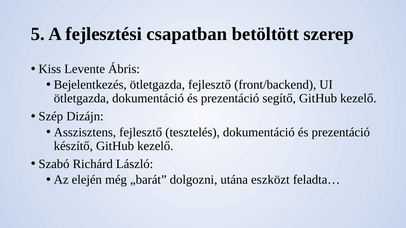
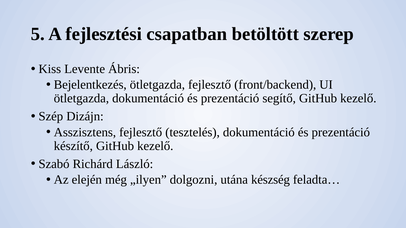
„barát: „barát -> „ilyen (148, 180)
eszközt: eszközt -> készség (270, 180)
